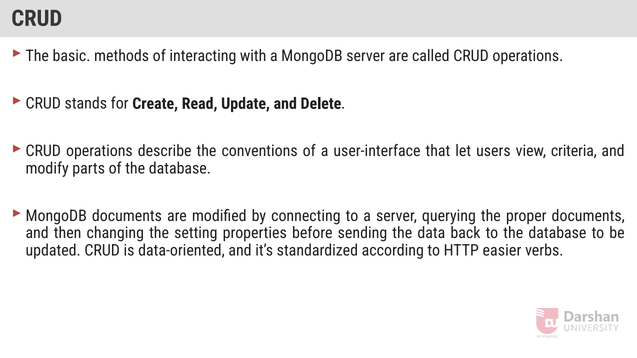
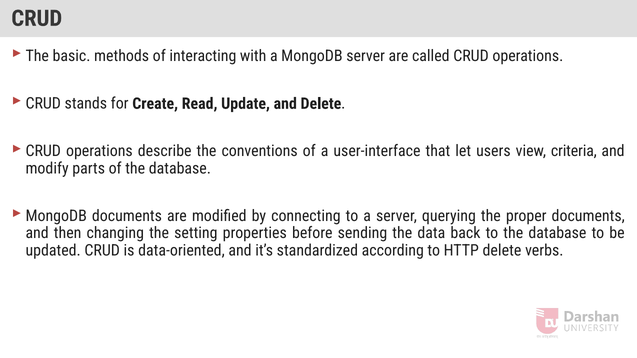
HTTP easier: easier -> delete (502, 251)
